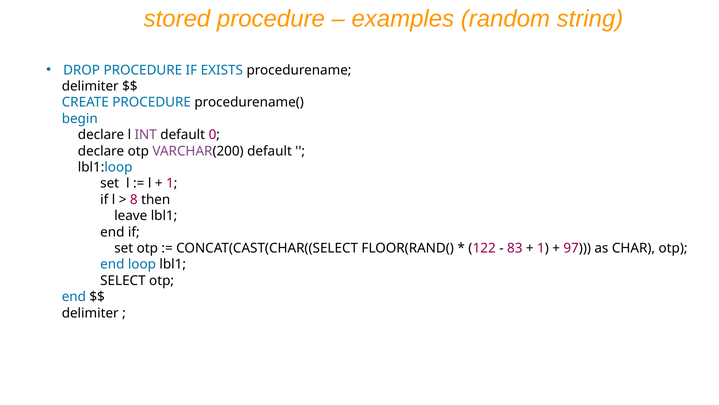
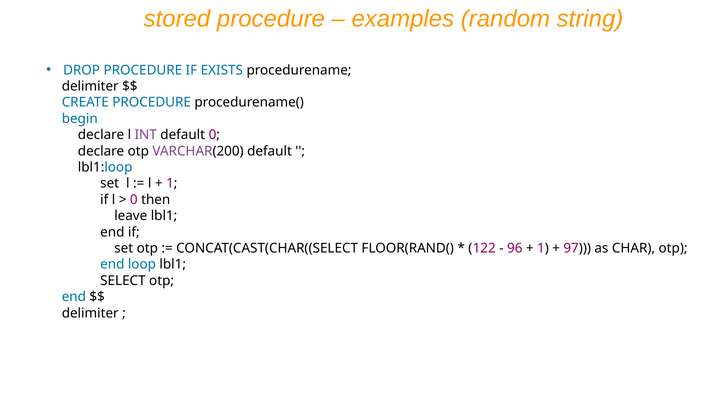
8: 8 -> 0 (134, 199)
83: 83 -> 96 (515, 248)
